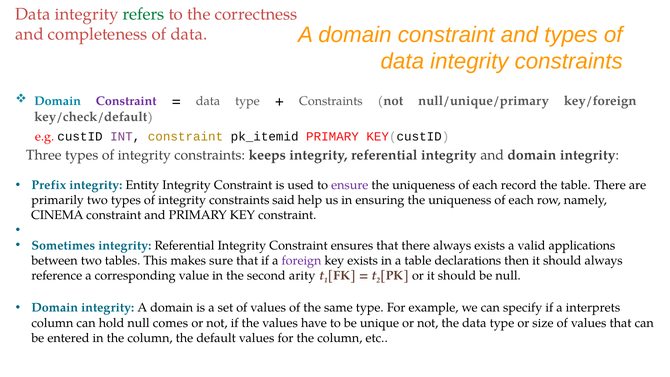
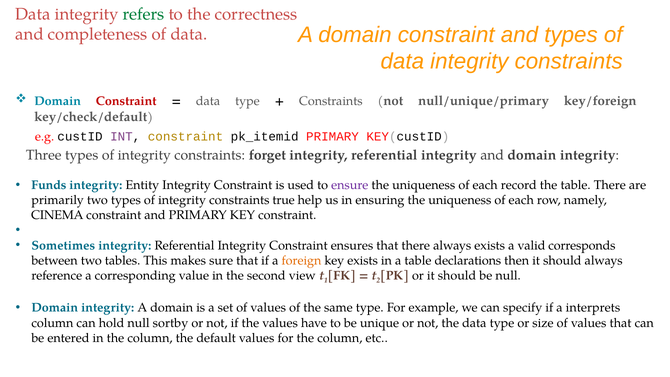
Constraint colour: purple -> red (126, 101)
keeps: keeps -> forget (267, 155)
Prefix: Prefix -> Funds (49, 185)
said: said -> true (284, 200)
applications: applications -> corresponds (582, 245)
foreign colour: purple -> orange (301, 260)
arity: arity -> view (302, 276)
comes: comes -> sortby (170, 323)
